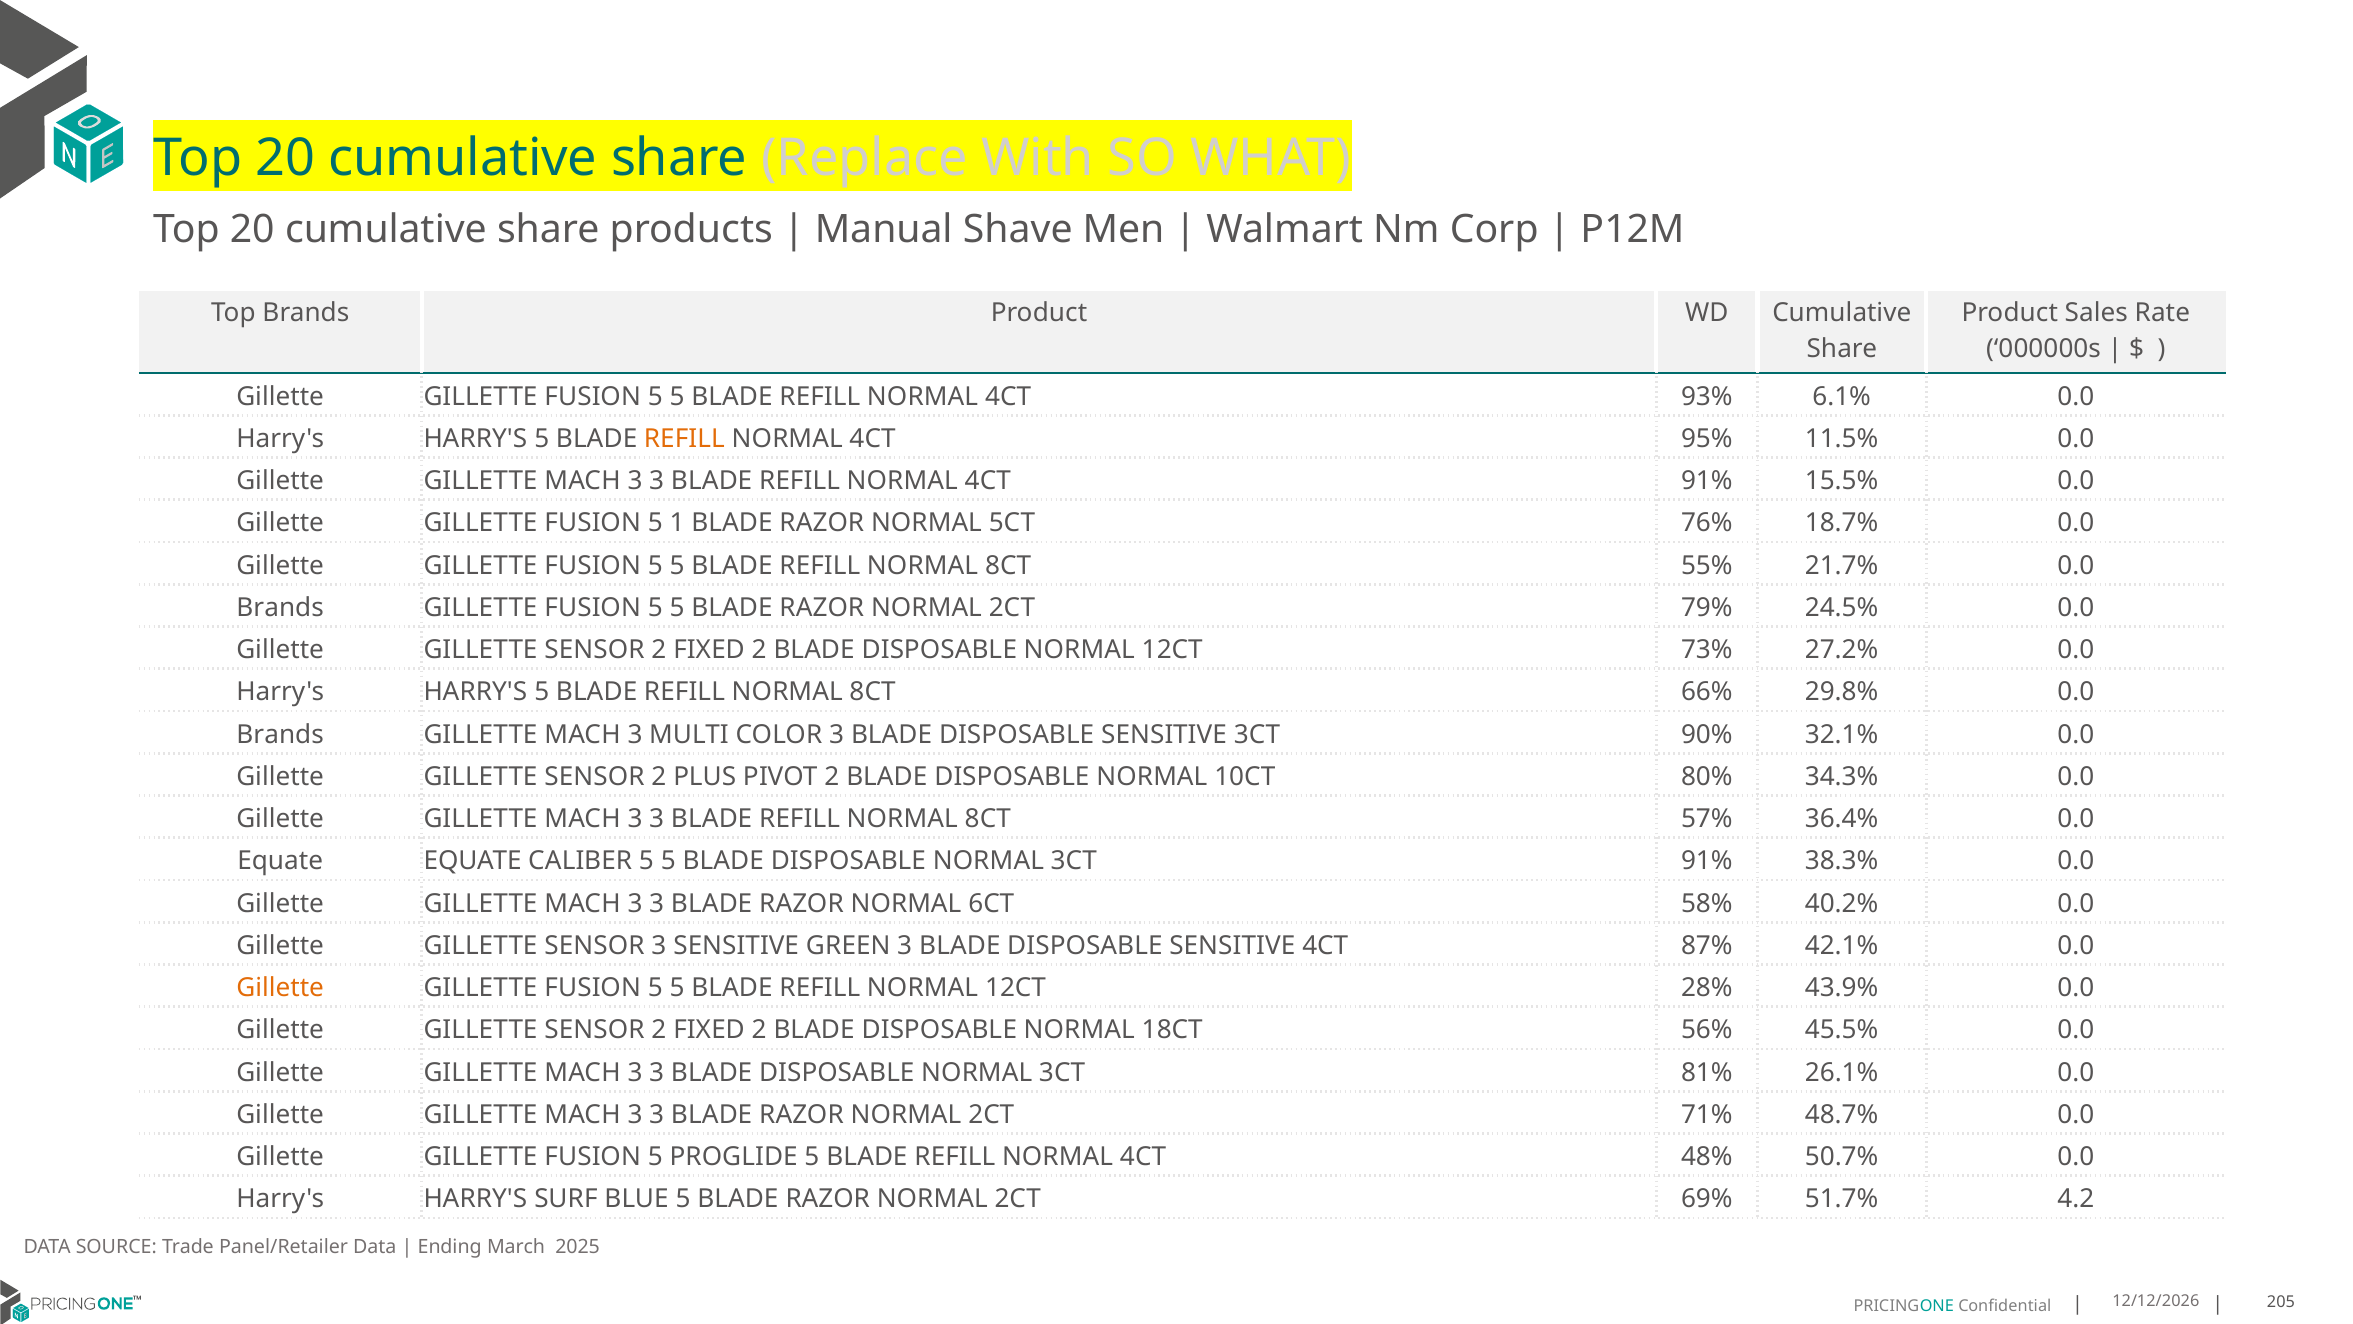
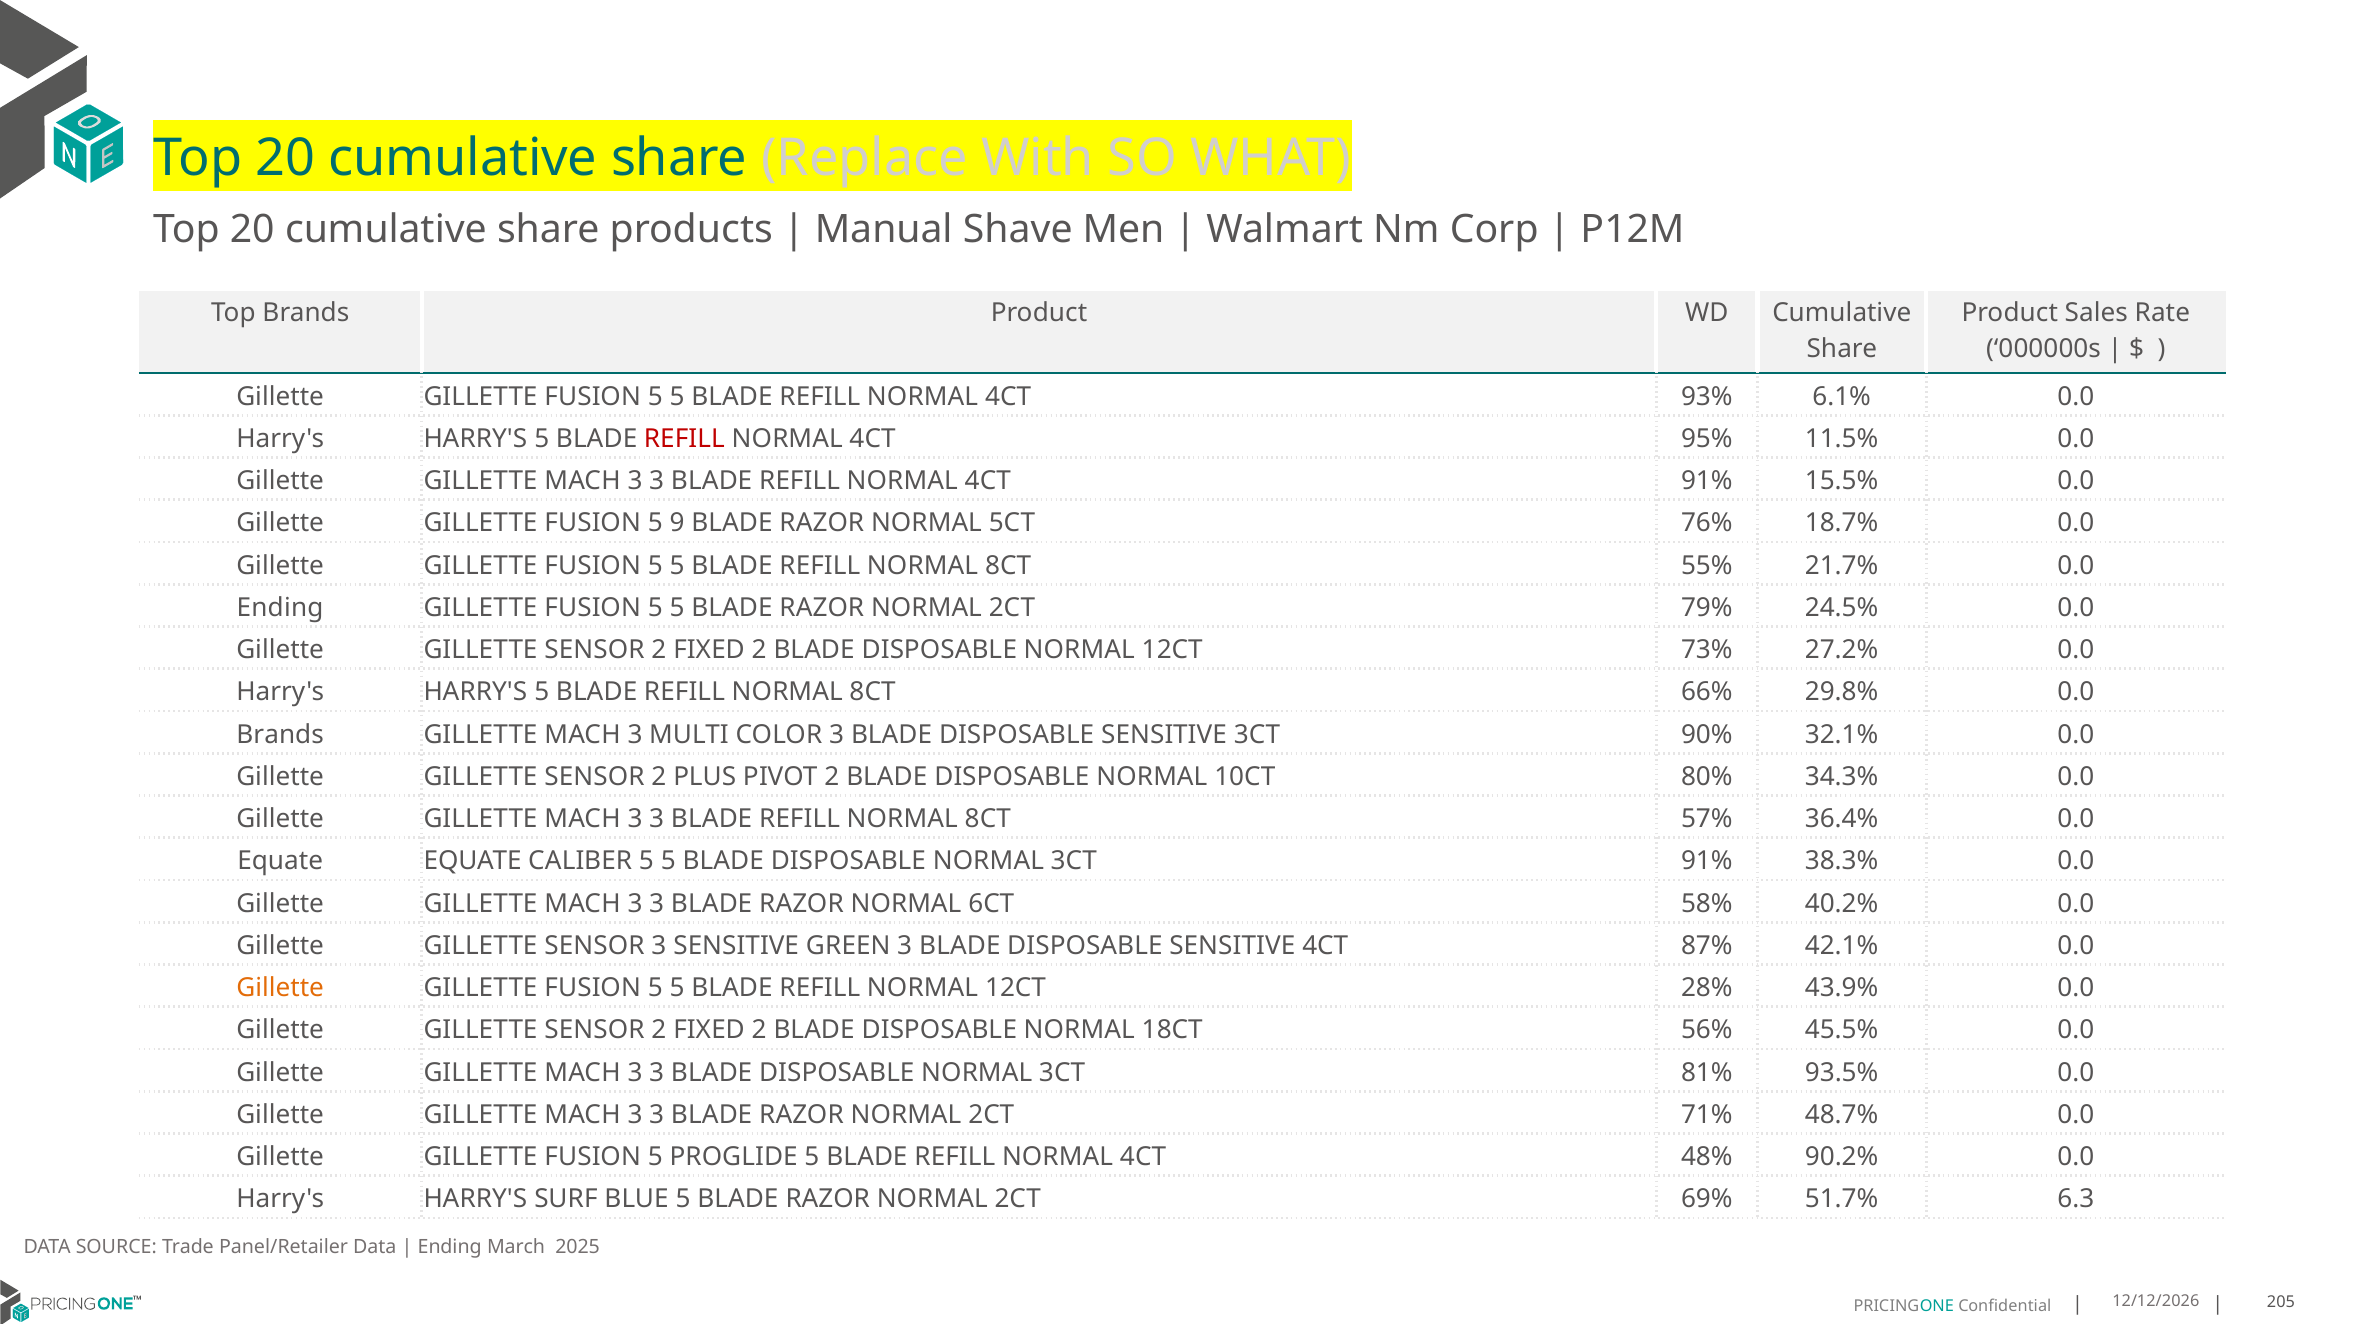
REFILL colour: orange -> red (684, 439)
1: 1 -> 9 (677, 523)
Brands: Brands -> Ending (280, 608)
26.1%: 26.1% -> 93.5% (1842, 1072)
50.7%: 50.7% -> 90.2% (1842, 1157)
4.2: 4.2 -> 6.3 (2076, 1199)
